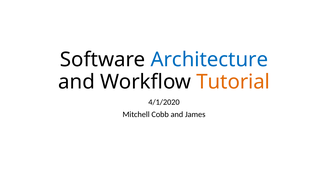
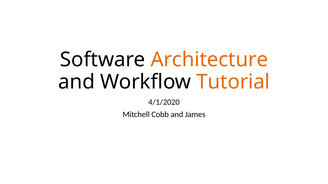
Architecture colour: blue -> orange (209, 60)
